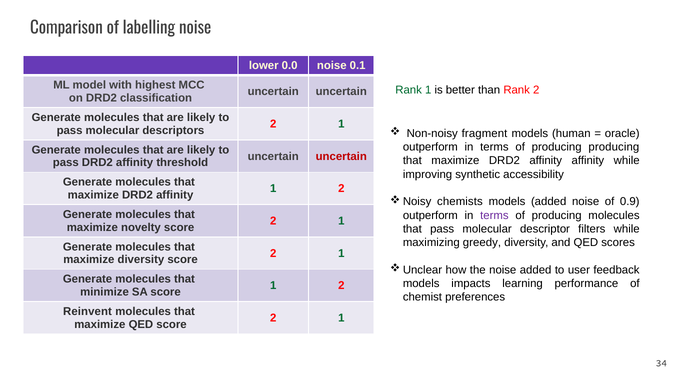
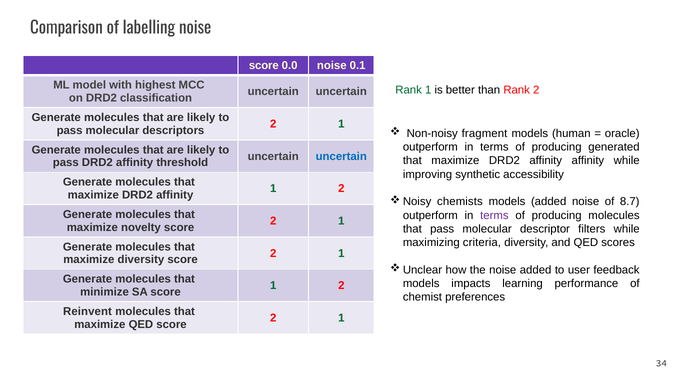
lower: lower -> score (264, 66)
producing producing: producing -> generated (614, 147)
uncertain colour: red -> blue (341, 156)
0.9: 0.9 -> 8.7 (630, 202)
greedy: greedy -> criteria (482, 243)
